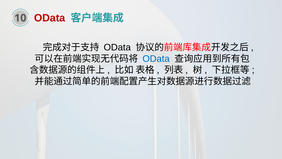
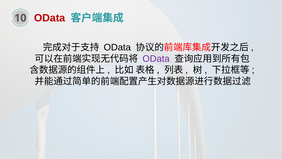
OData colour: blue -> purple (156, 59)
